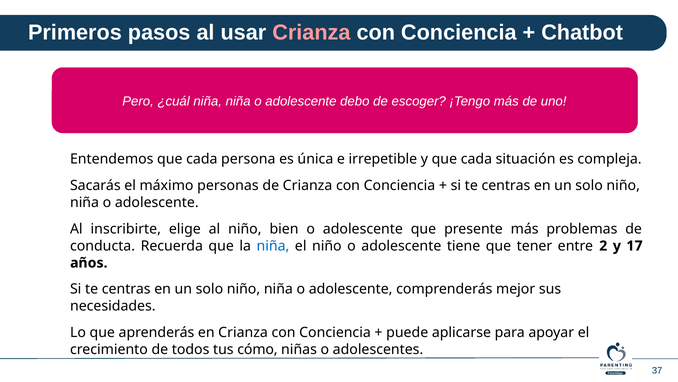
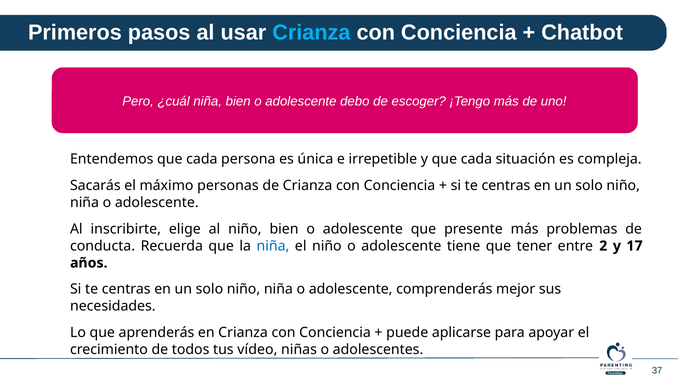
Crianza colour: pink -> light blue (311, 33)
niña niña: niña -> bien (238, 101)
cómo: cómo -> vídeo (257, 349)
